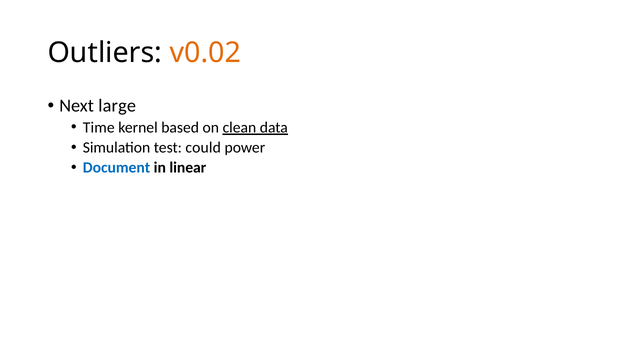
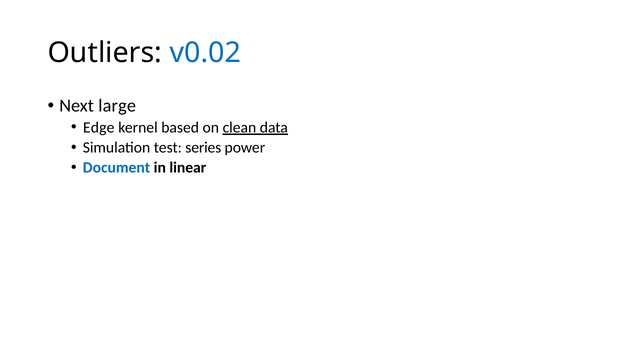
v0.02 colour: orange -> blue (205, 53)
Time: Time -> Edge (99, 127)
could: could -> series (203, 147)
